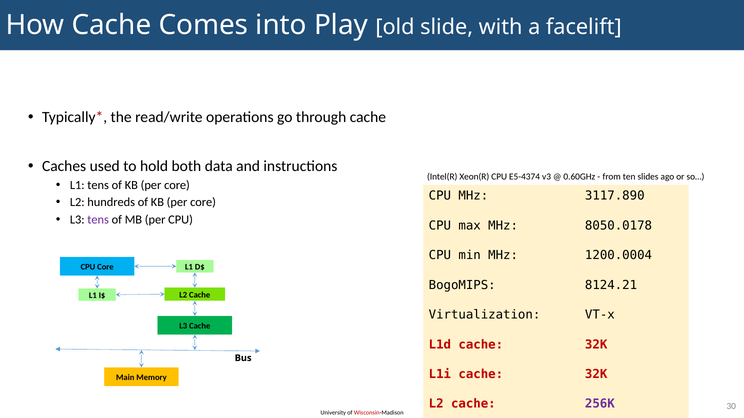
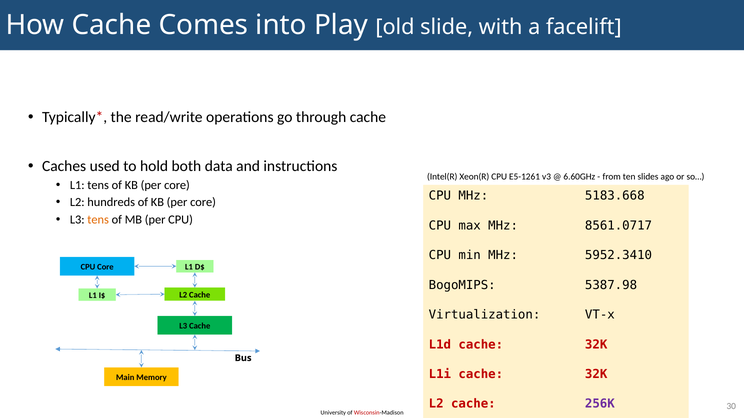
E5-4374: E5-4374 -> E5-1261 (525, 177)
0.60GHz: 0.60GHz -> 6.60GHz (579, 177)
3117.890: 3117.890 -> 5183.668 (615, 196)
tens colour: purple -> orange (98, 220)
8050.0178: 8050.0178 -> 8561.0717 (619, 226)
1200.0004: 1200.0004 -> 5952.3410 (619, 256)
8124.21: 8124.21 -> 5387.98 (611, 285)
